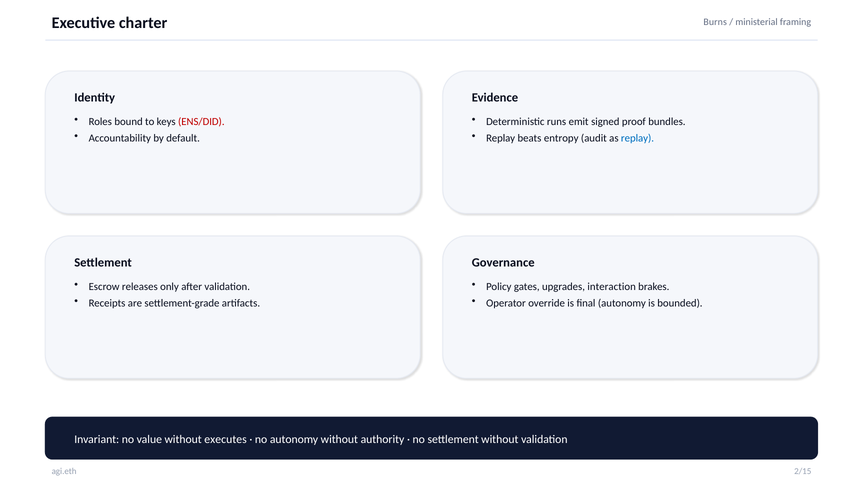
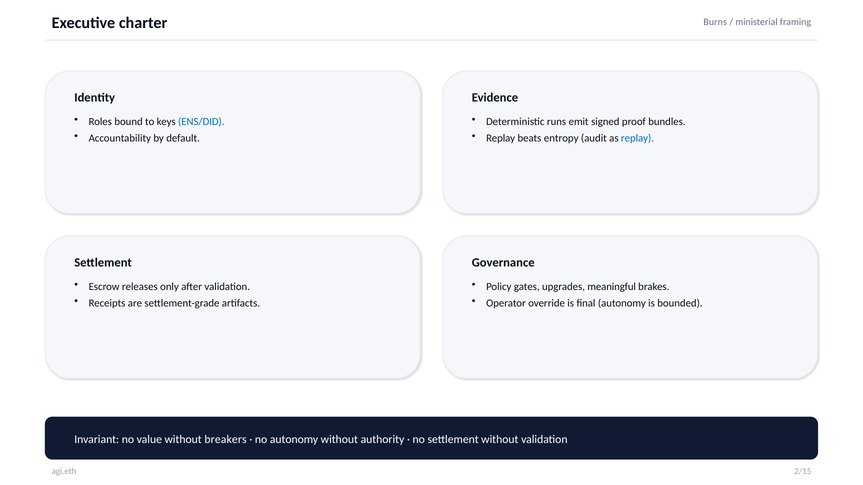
ENS/DID colour: red -> blue (201, 122)
interaction: interaction -> meaningful (612, 287)
executes: executes -> breakers (226, 440)
